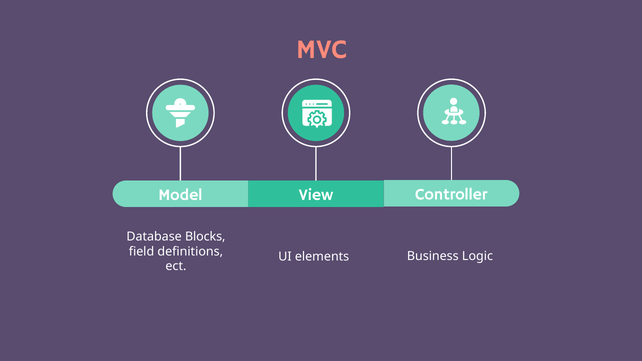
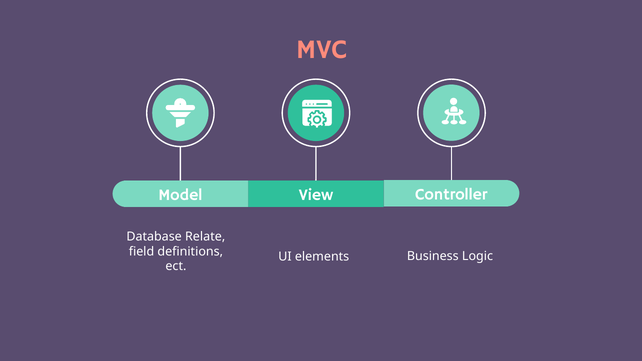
Blocks: Blocks -> Relate (205, 237)
